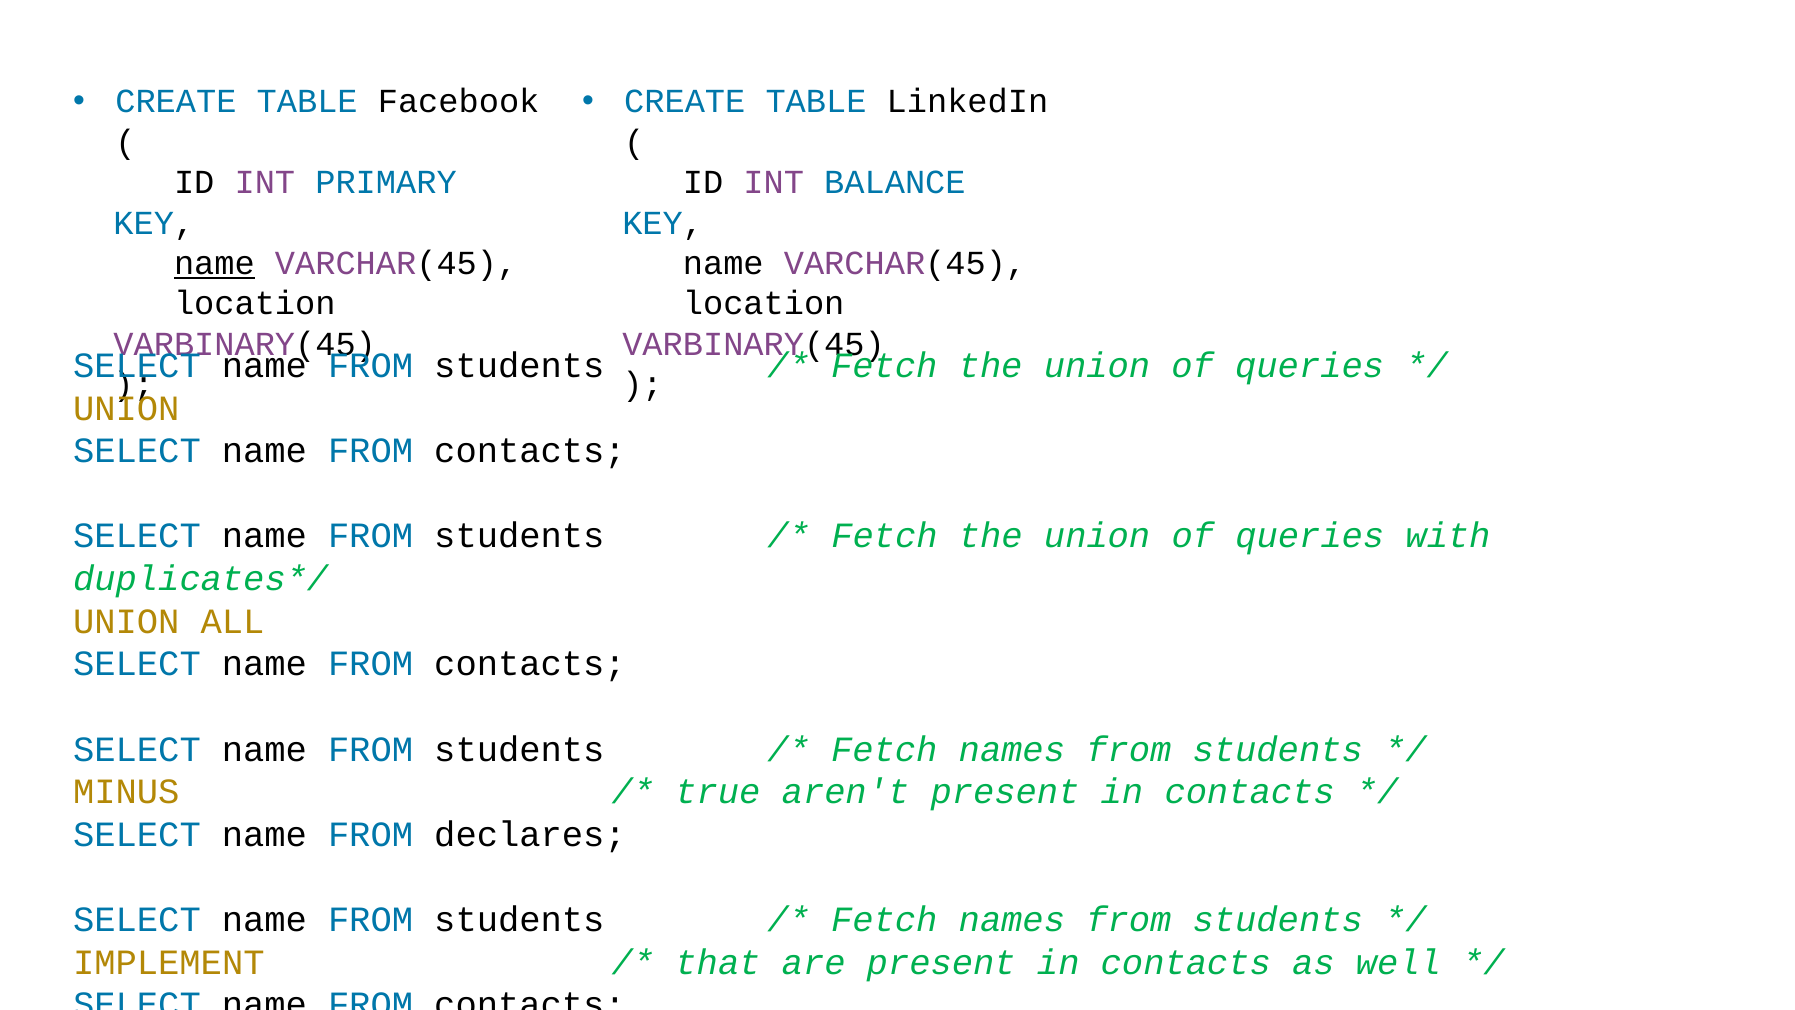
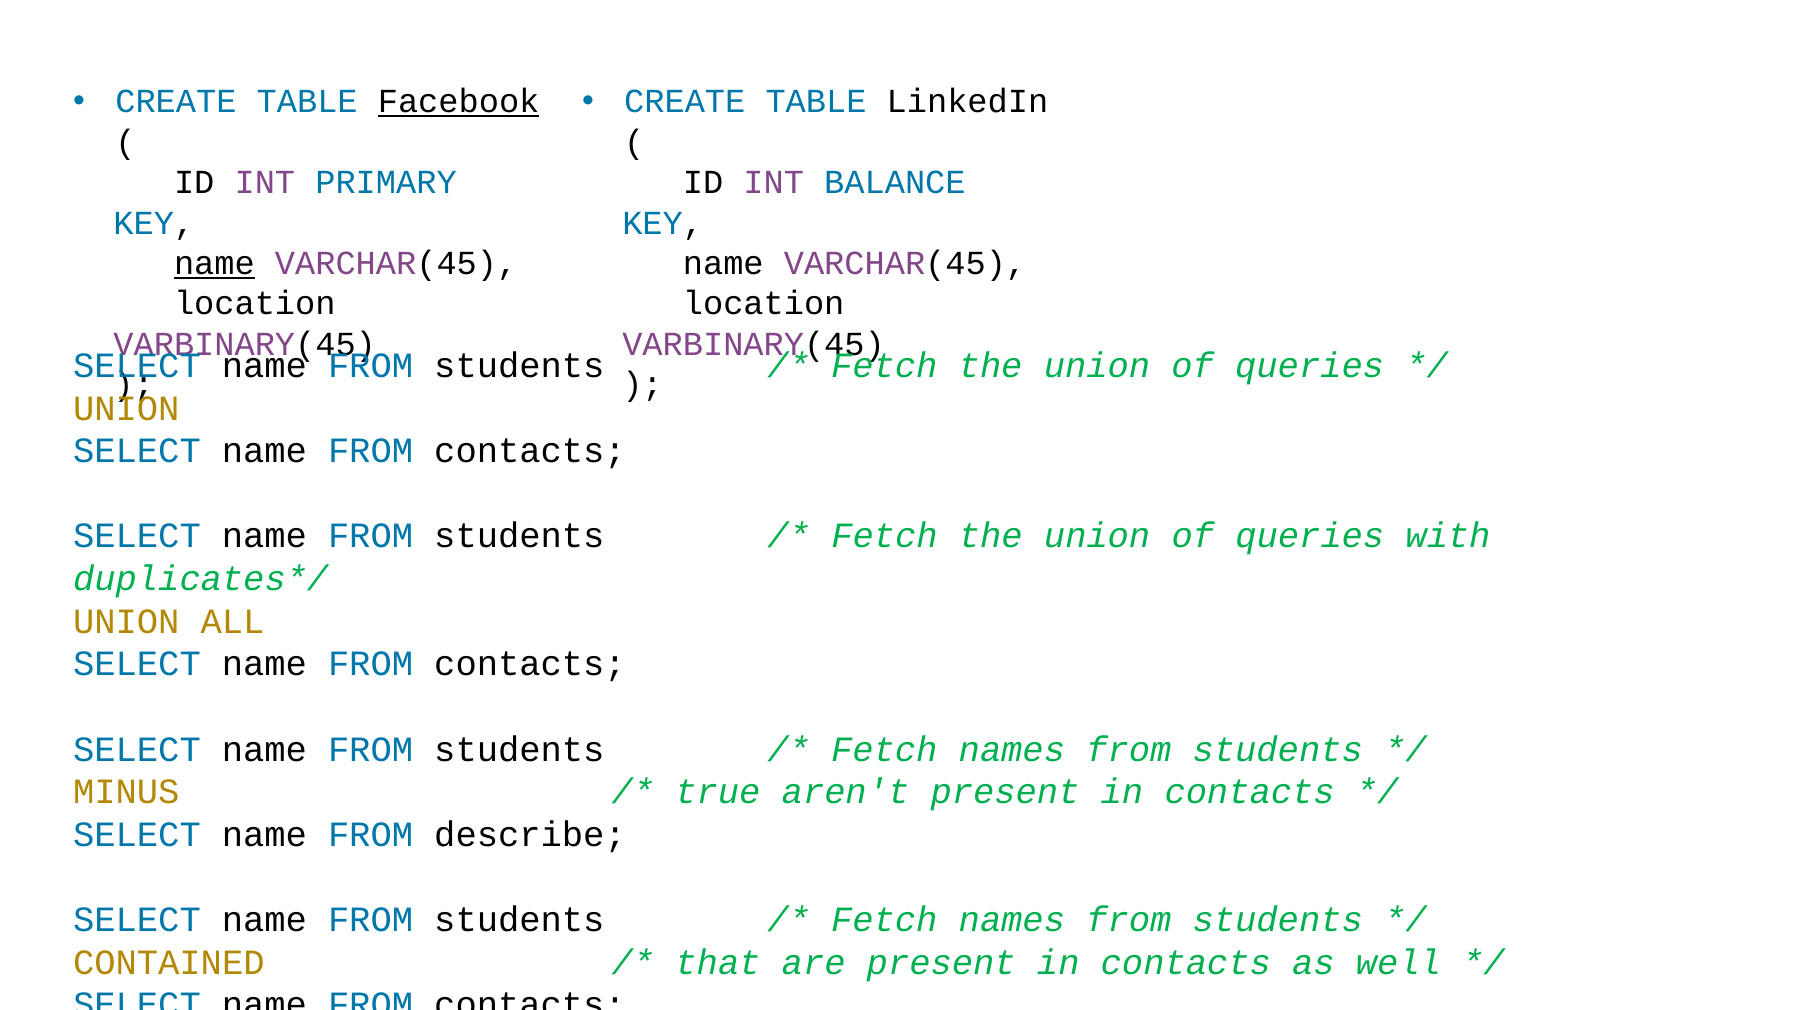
Facebook underline: none -> present (459, 102)
declares: declares -> describe (530, 834)
IMPLEMENT: IMPLEMENT -> CONTAINED (169, 962)
